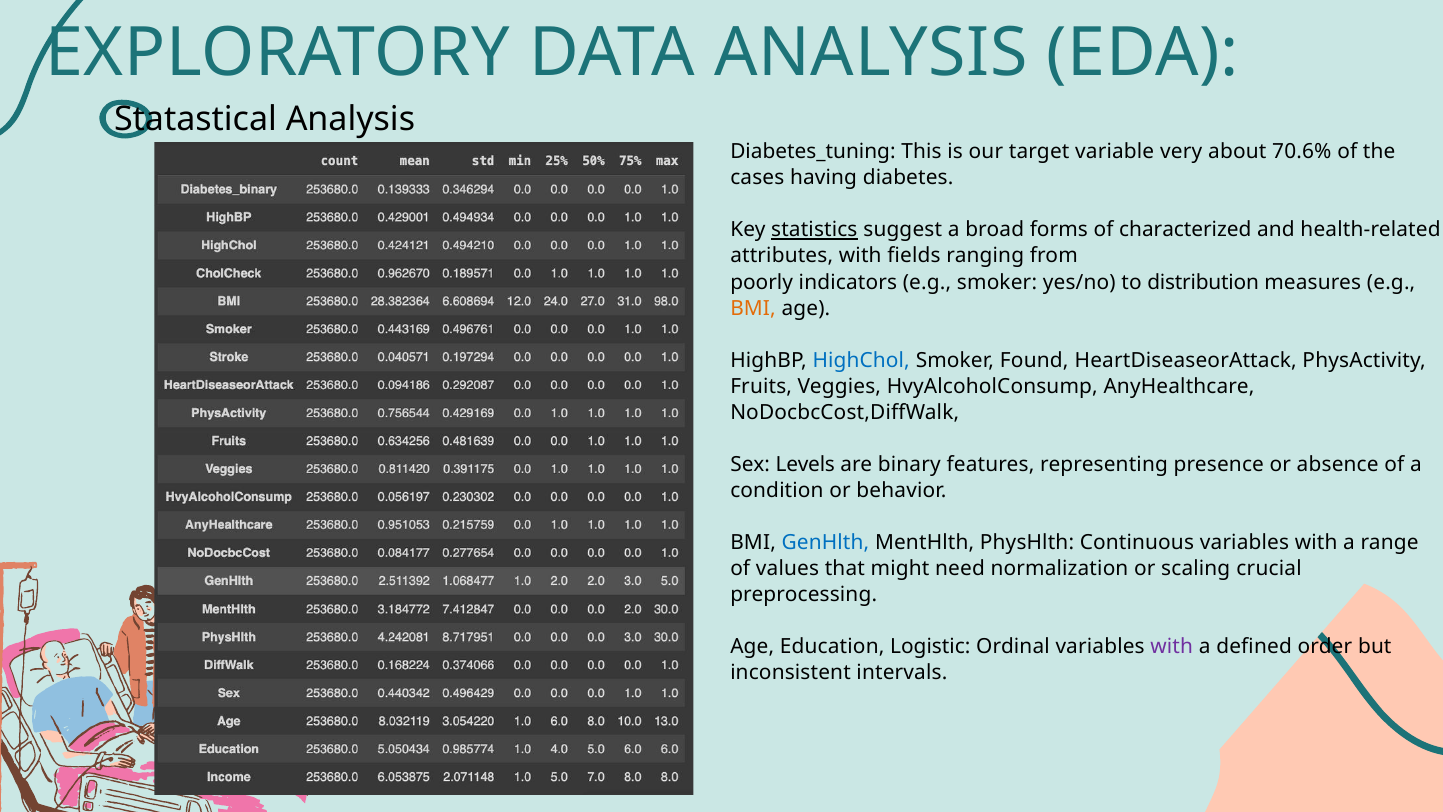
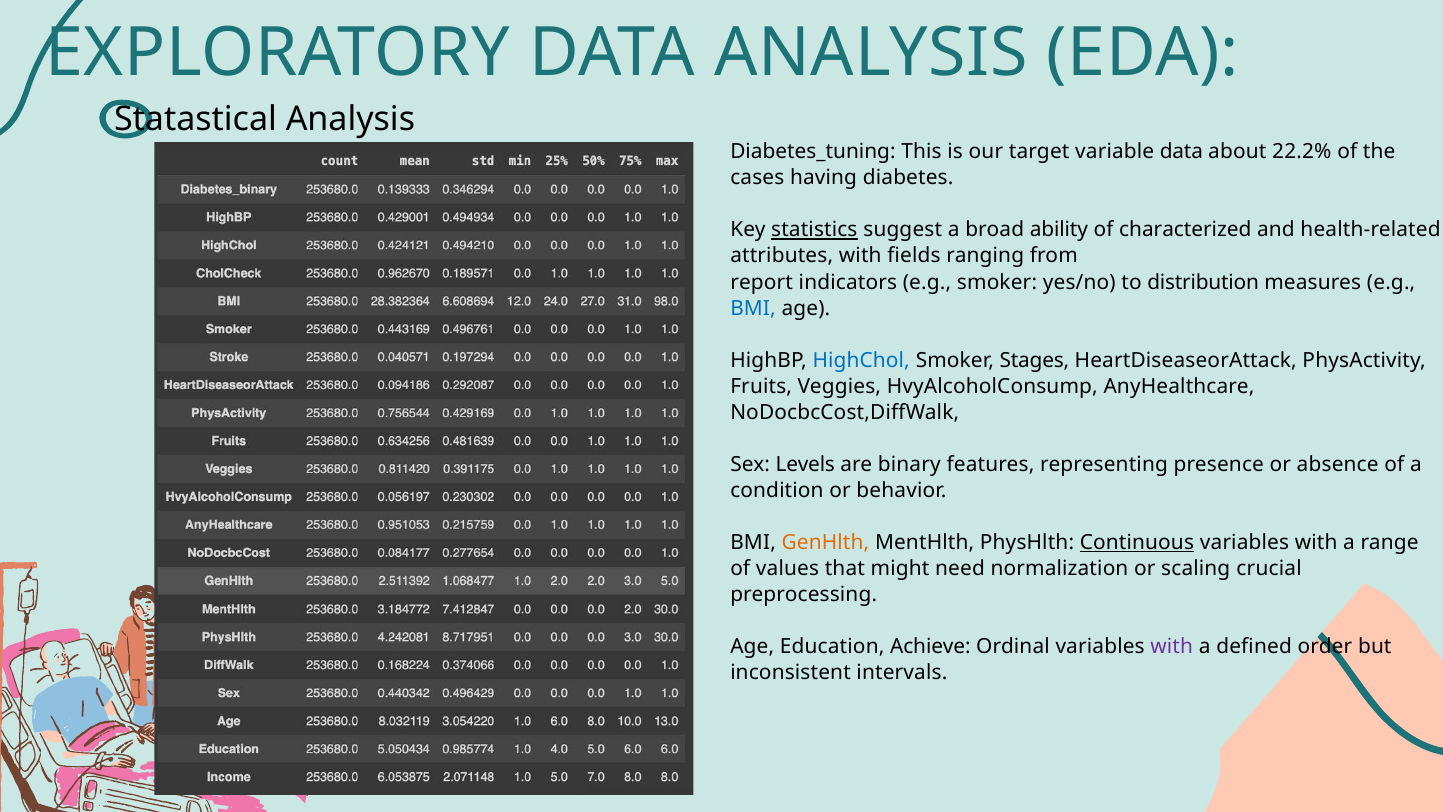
variable very: very -> data (1181, 152)
70.6%: 70.6% -> 22.2% (1302, 152)
forms: forms -> ability (1059, 230)
poorly: poorly -> report (762, 282)
BMI colour: orange -> blue (753, 308)
Found: Found -> Stages (1034, 360)
GenHlth colour: blue -> orange (825, 543)
Continuous underline: none -> present (1137, 543)
Logistic: Logistic -> Achieve (930, 647)
